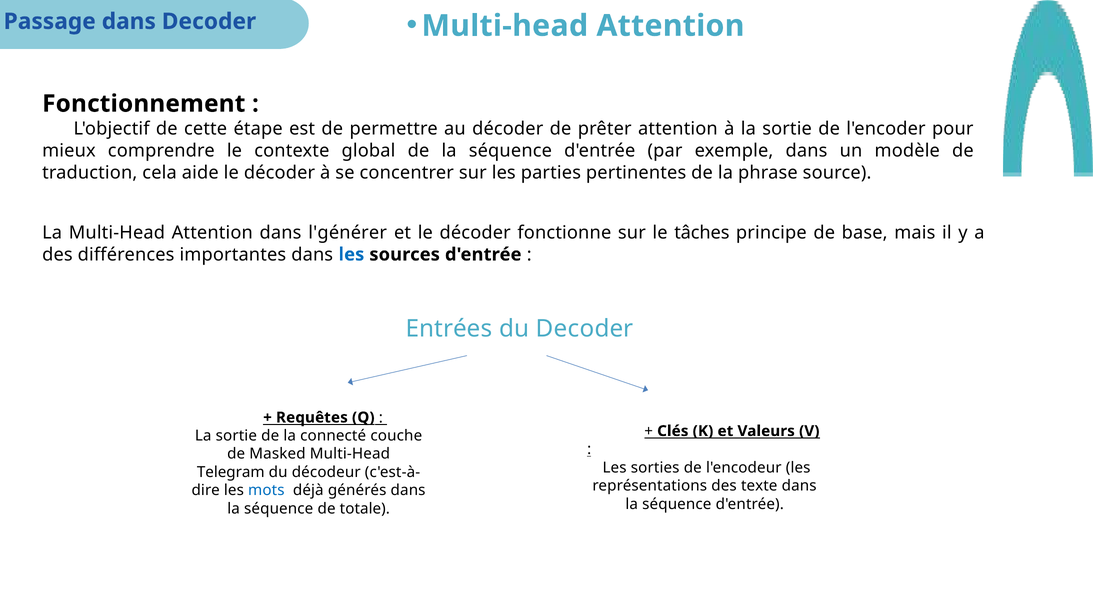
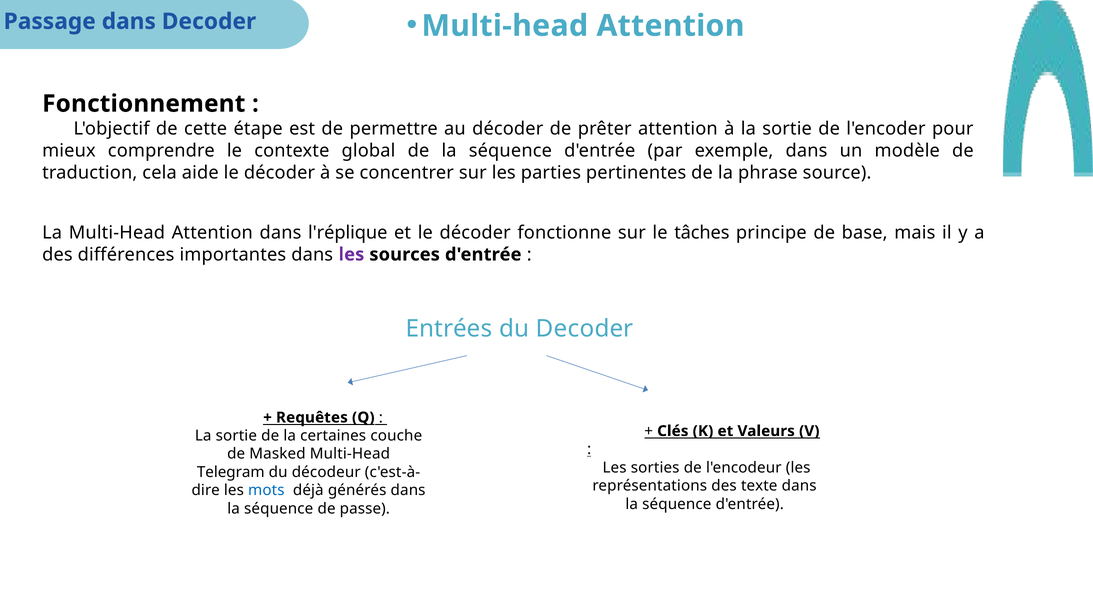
l'générer: l'générer -> l'réplique (348, 233)
les colour: blue -> purple (351, 254)
connecté: connecté -> certaines (333, 436)
totale: totale -> passe (365, 508)
